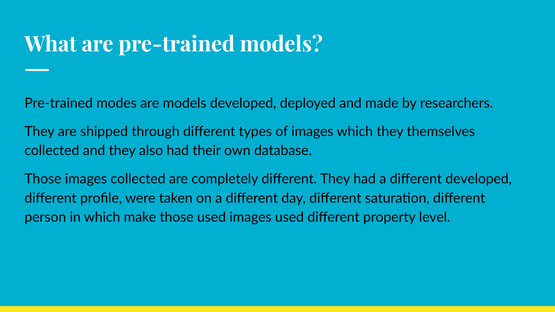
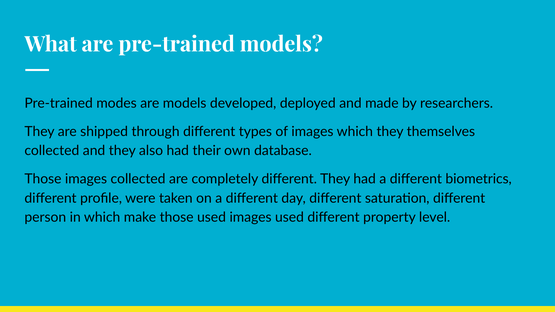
different developed: developed -> biometrics (479, 179)
